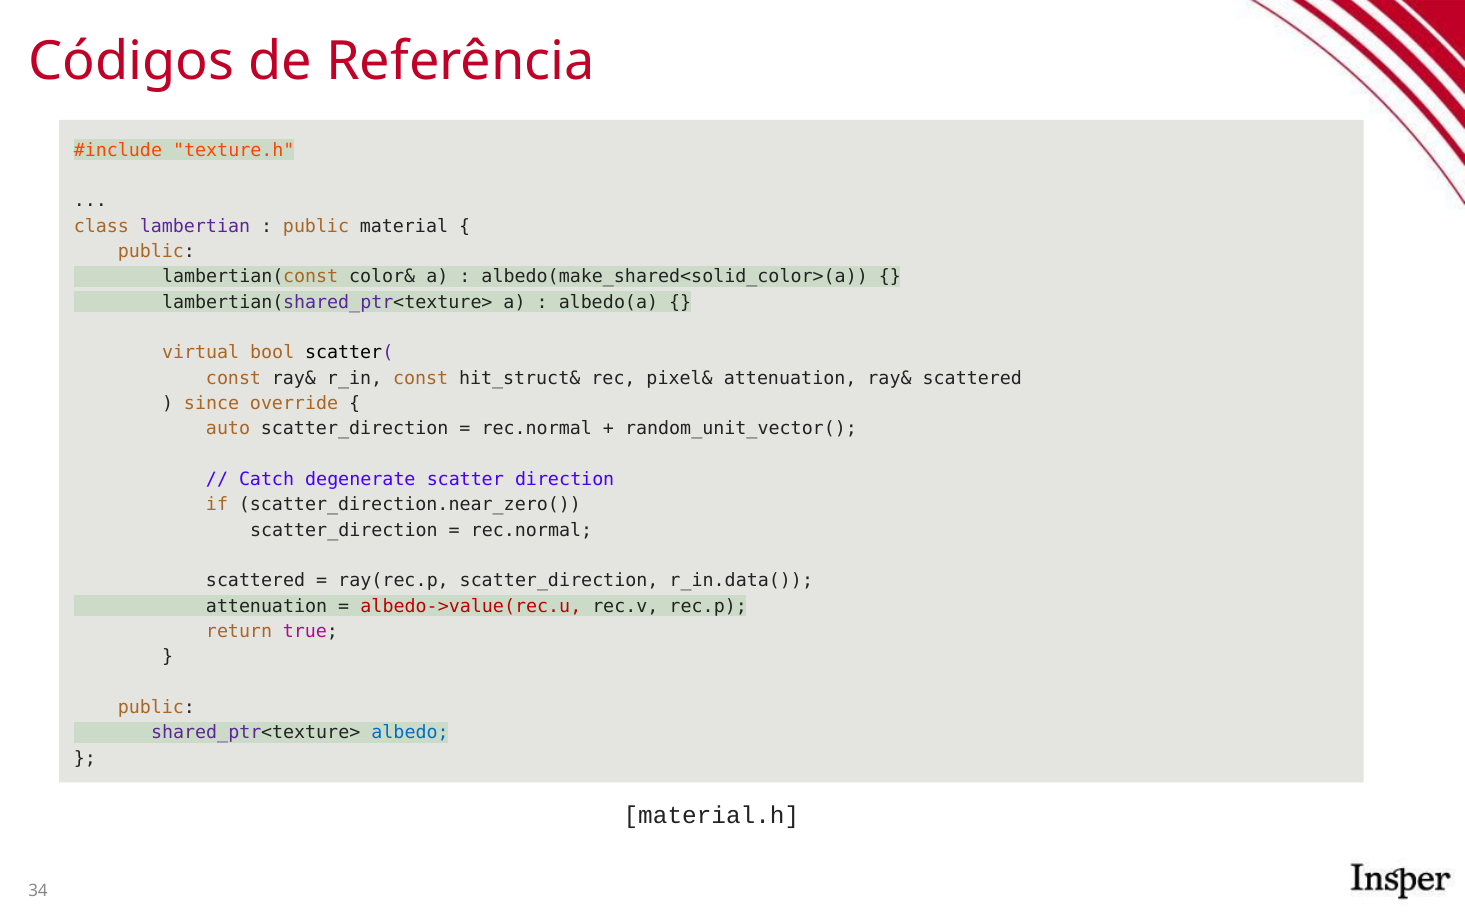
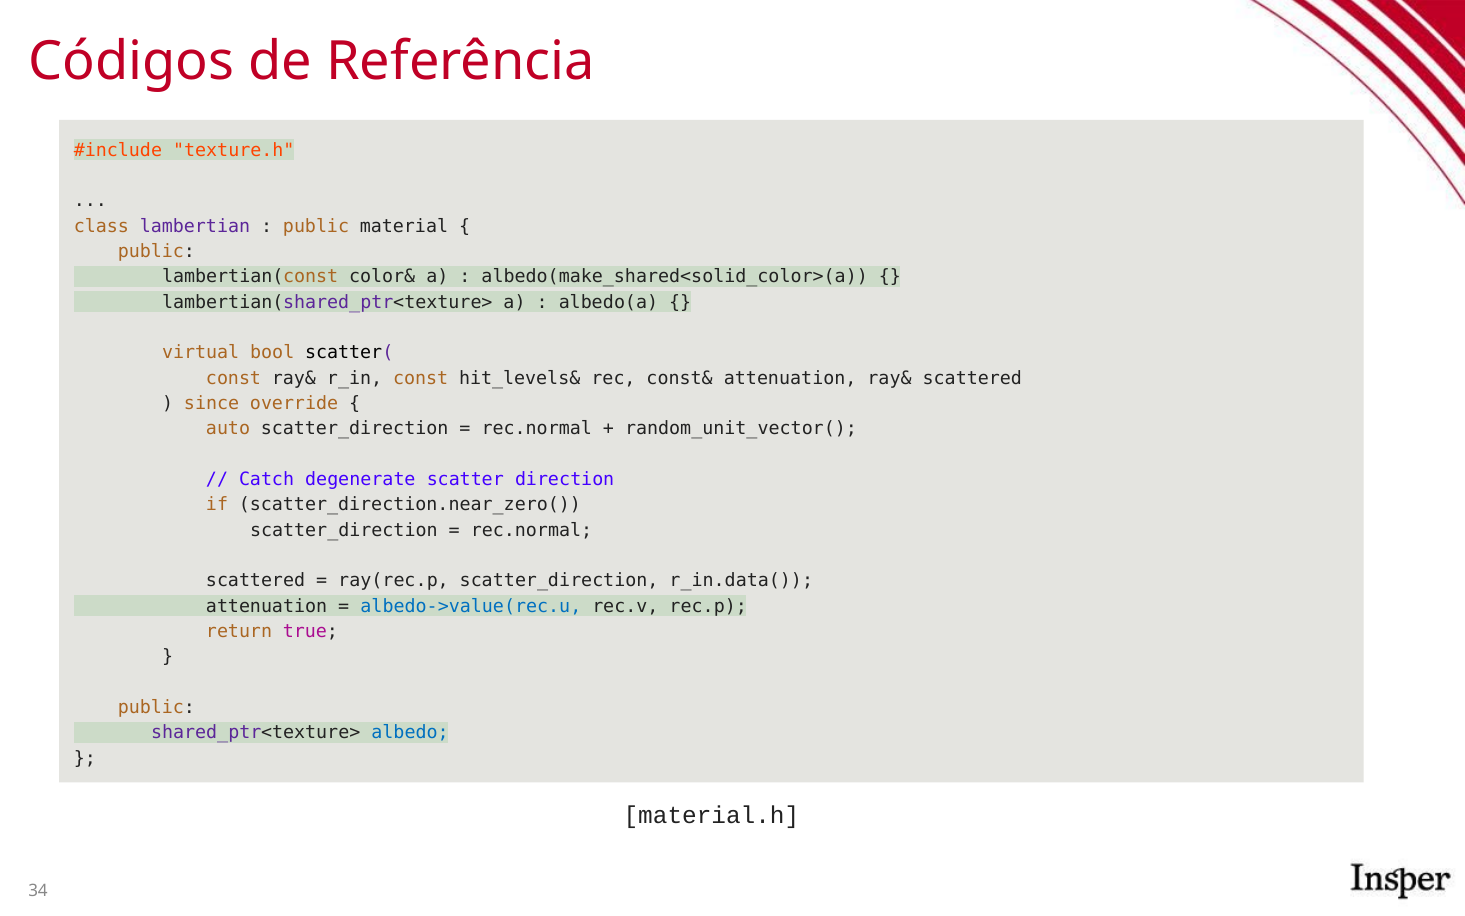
hit_struct&: hit_struct& -> hit_levels& (520, 378)
pixel&: pixel& -> const& (680, 378)
albedo->value(rec.u colour: red -> blue (471, 606)
